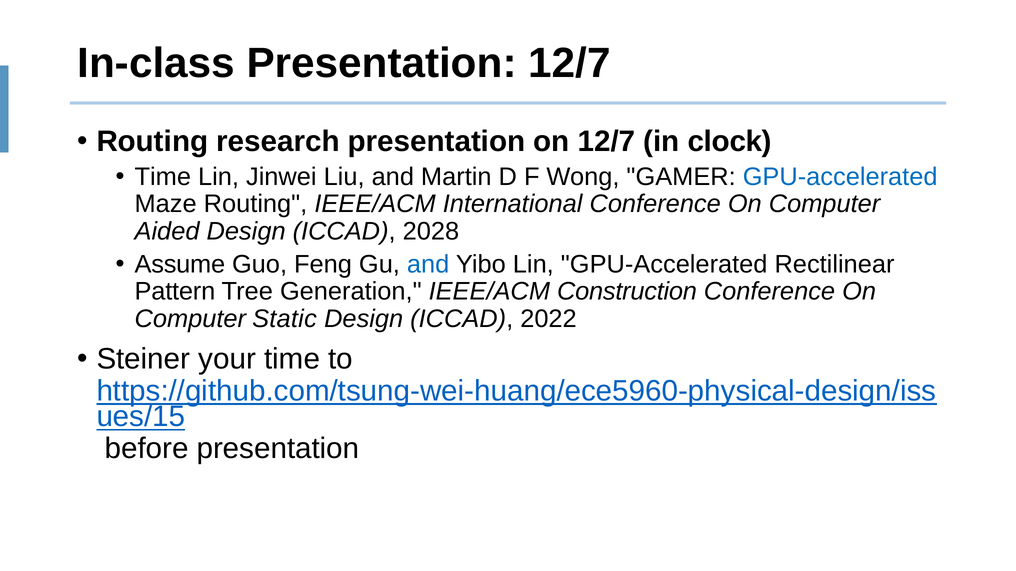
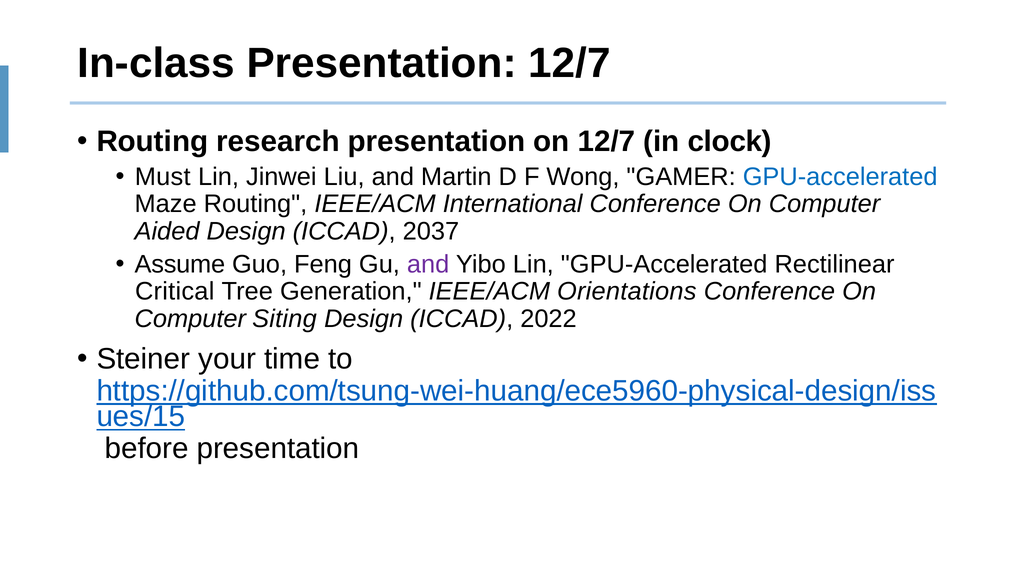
Time: Time -> Must (163, 177)
2028: 2028 -> 2037 (431, 232)
and colour: blue -> purple (428, 264)
Pattern: Pattern -> Critical (175, 292)
Construction: Construction -> Orientations (627, 292)
Static: Static -> Siting (284, 319)
